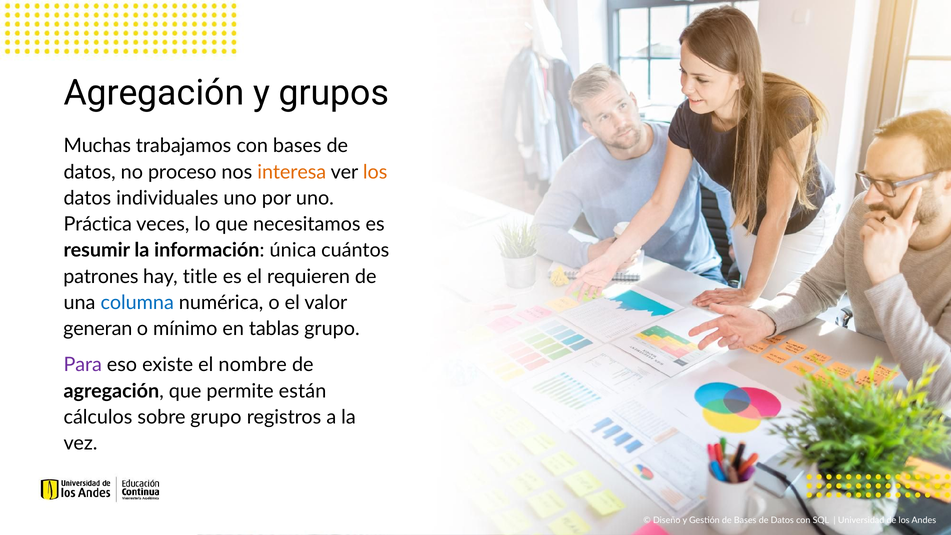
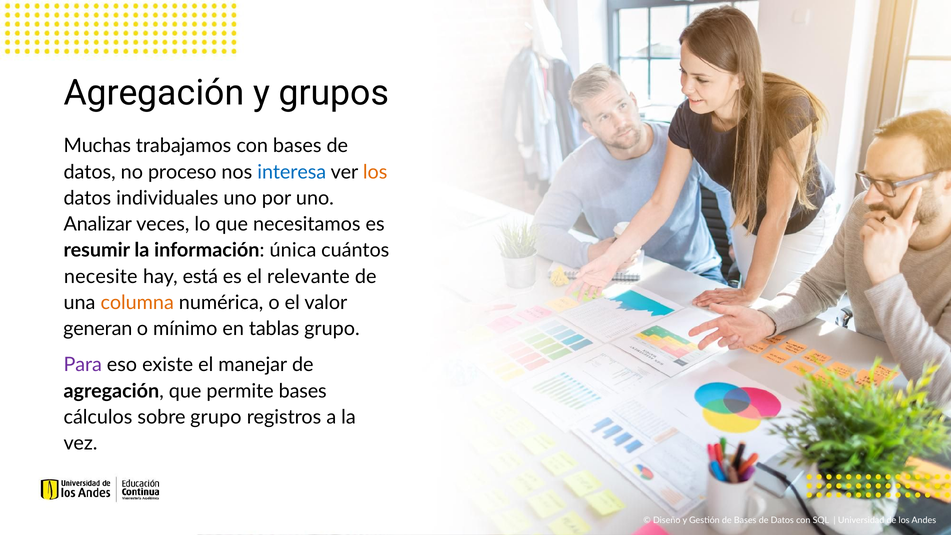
interesa colour: orange -> blue (292, 172)
Práctica: Práctica -> Analizar (98, 224)
patrones: patrones -> necesite (101, 277)
title: title -> está (200, 277)
requieren: requieren -> relevante (308, 277)
columna colour: blue -> orange (137, 303)
nombre: nombre -> manejar (253, 365)
permite están: están -> bases (303, 391)
